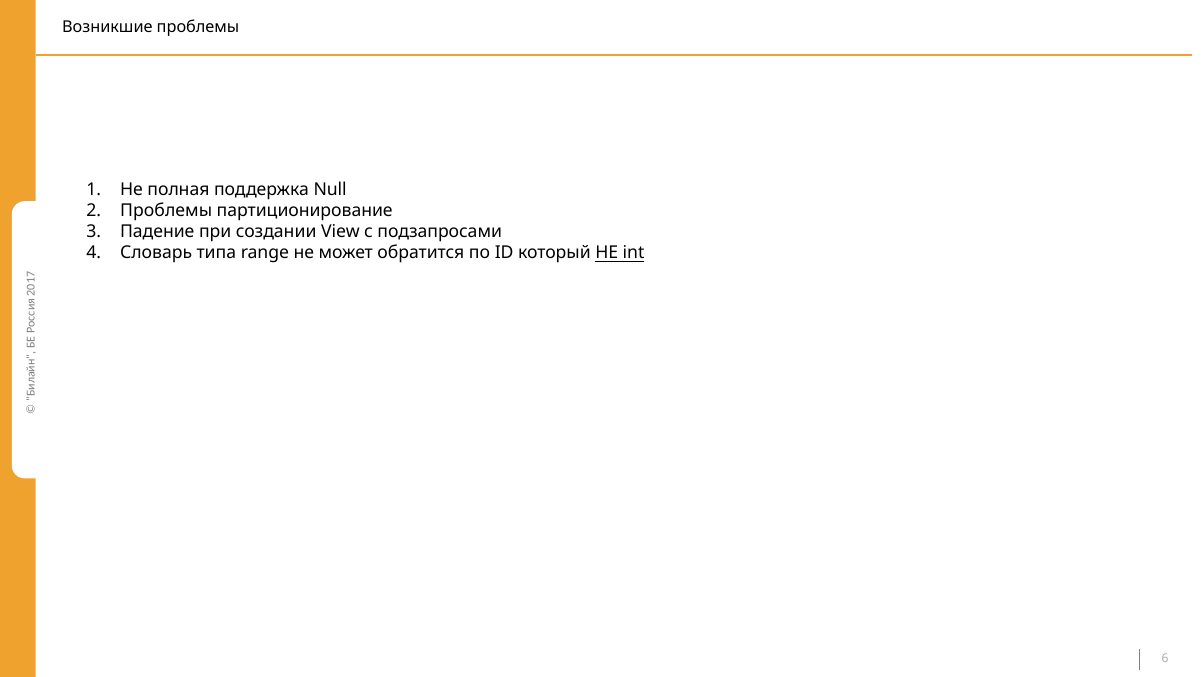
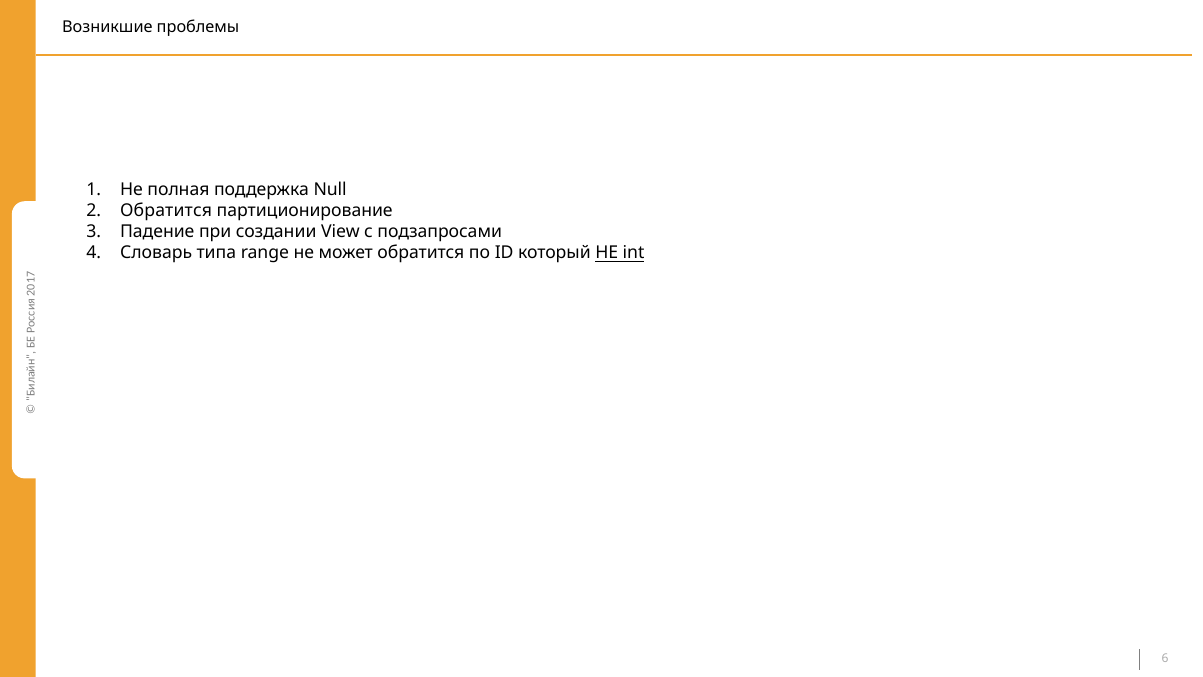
Проблемы: Проблемы -> Обратится (166, 211)
